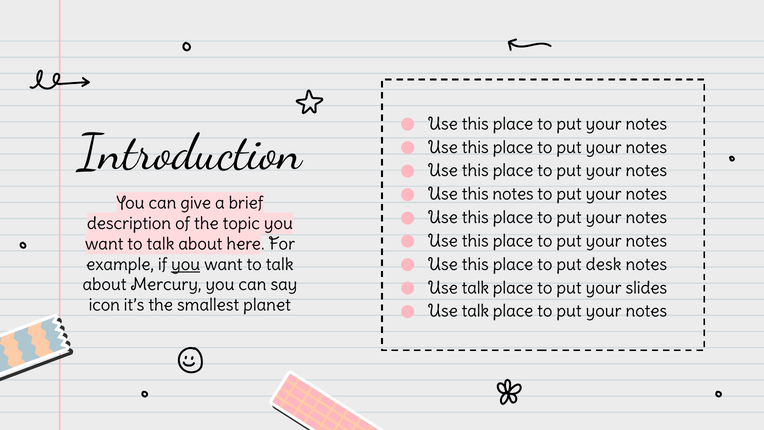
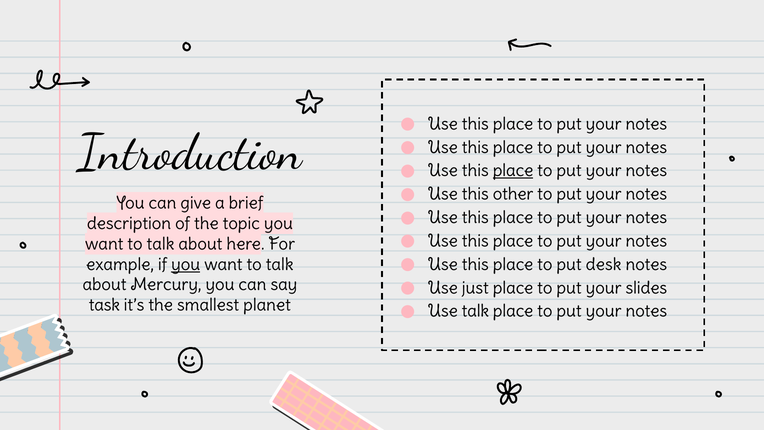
place underline: none -> present (513, 171)
this notes: notes -> other (513, 194)
talk: talk -> just (475, 288)
icon: icon -> task (104, 305)
